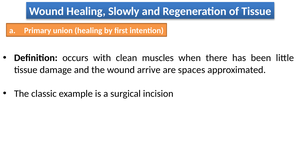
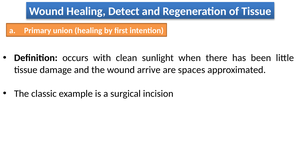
Slowly: Slowly -> Detect (124, 11)
muscles: muscles -> sunlight (158, 58)
